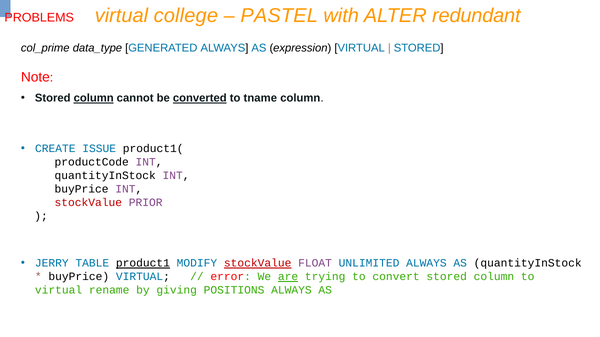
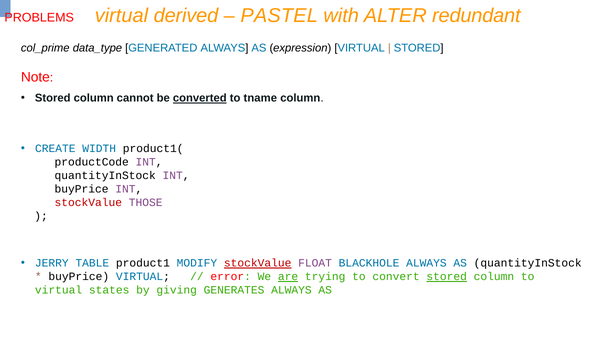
college: college -> derived (186, 16)
column underline: present -> none (94, 98)
ISSUE: ISSUE -> WIDTH (99, 149)
PRIOR: PRIOR -> THOSE (146, 203)
product1 underline: present -> none (143, 264)
UNLIMITED: UNLIMITED -> BLACKHOLE (369, 264)
stored underline: none -> present (447, 277)
rename: rename -> states (109, 291)
POSITIONS: POSITIONS -> GENERATES (234, 291)
